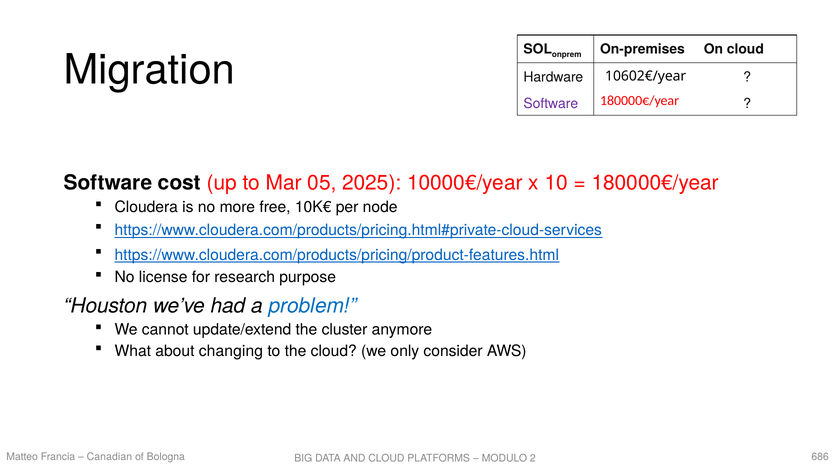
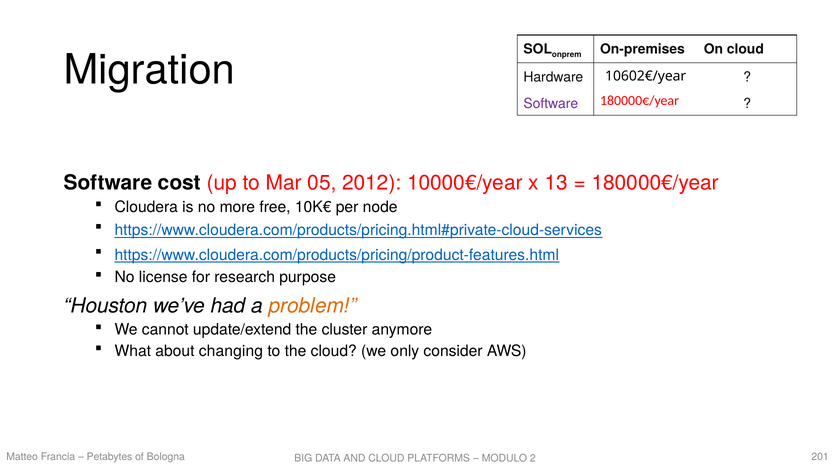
2025: 2025 -> 2012 (372, 183)
10: 10 -> 13 (556, 183)
problem colour: blue -> orange (313, 305)
Canadian: Canadian -> Petabytes (109, 457)
686: 686 -> 201 (820, 457)
